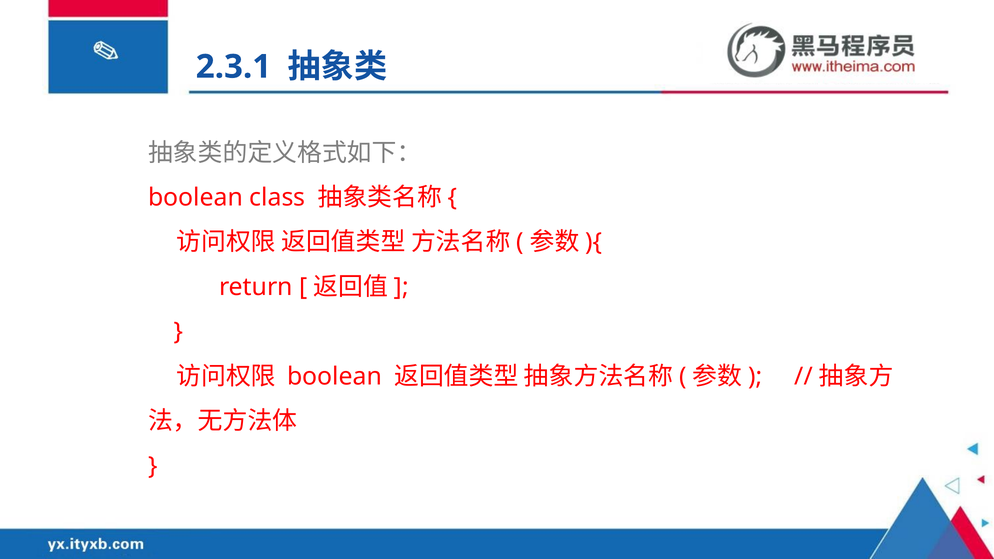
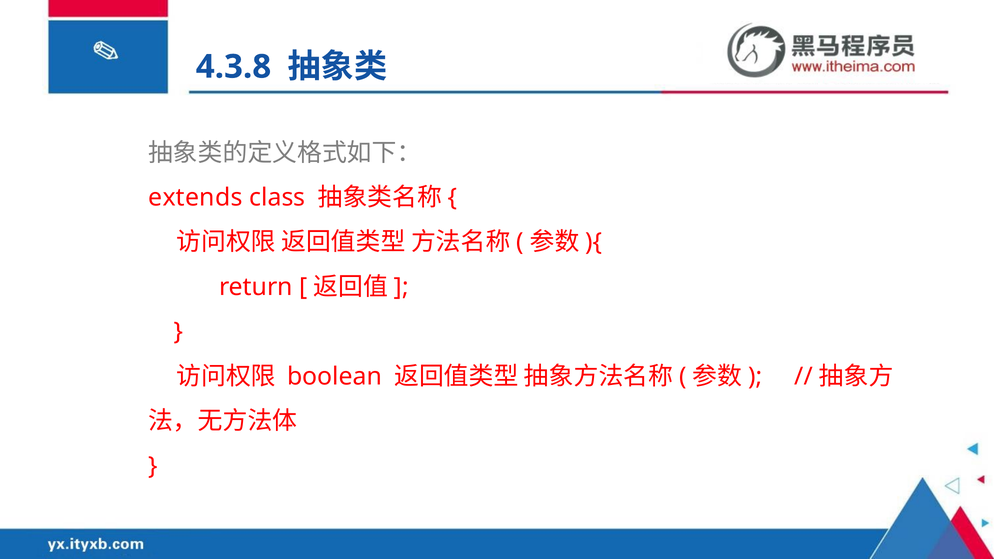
2.3.1: 2.3.1 -> 4.3.8 (233, 67)
boolean: boolean -> extends (195, 198)
